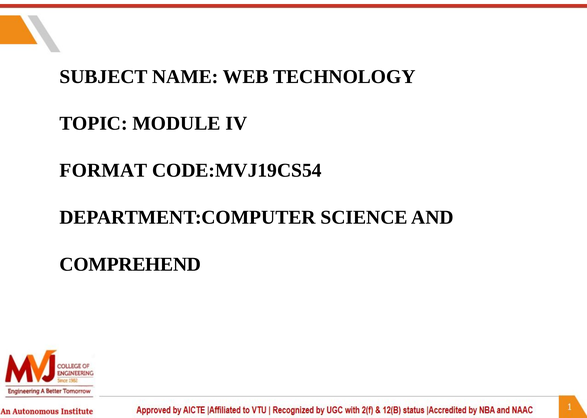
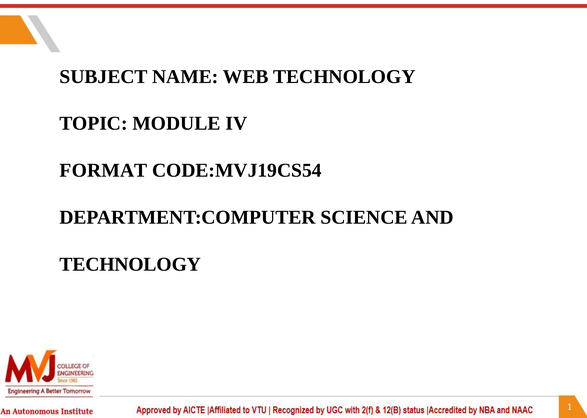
COMPREHEND: COMPREHEND -> TECHNOLOGY (130, 264)
